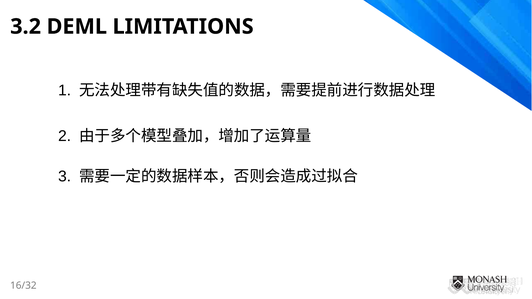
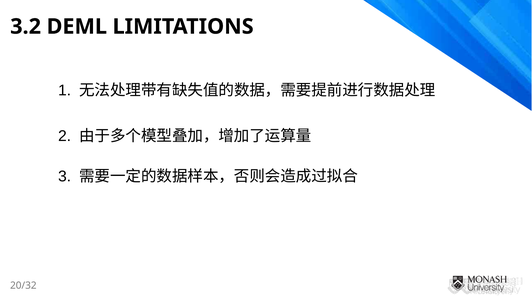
16/32: 16/32 -> 20/32 (23, 286)
